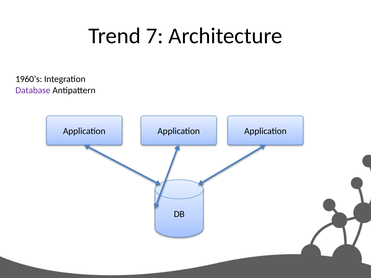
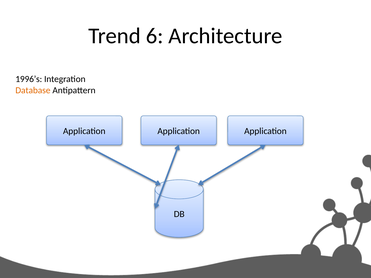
7: 7 -> 6 (155, 36)
1960’s: 1960’s -> 1996’s (29, 79)
Database colour: purple -> orange (33, 90)
